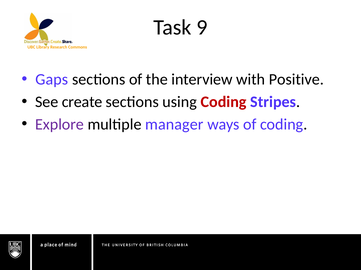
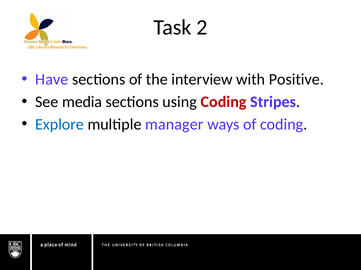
9: 9 -> 2 (202, 27)
Gaps: Gaps -> Have (52, 80)
create: create -> media (82, 102)
Explore colour: purple -> blue (60, 125)
